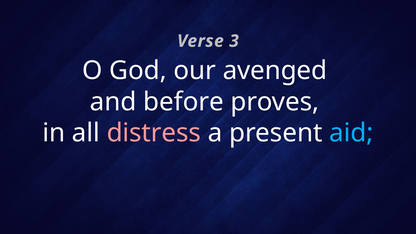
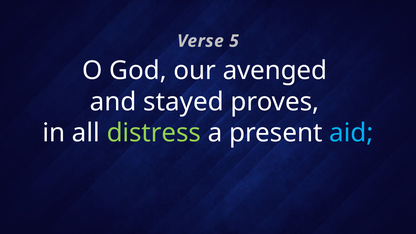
3: 3 -> 5 (234, 41)
before: before -> stayed (184, 102)
distress colour: pink -> light green (154, 133)
